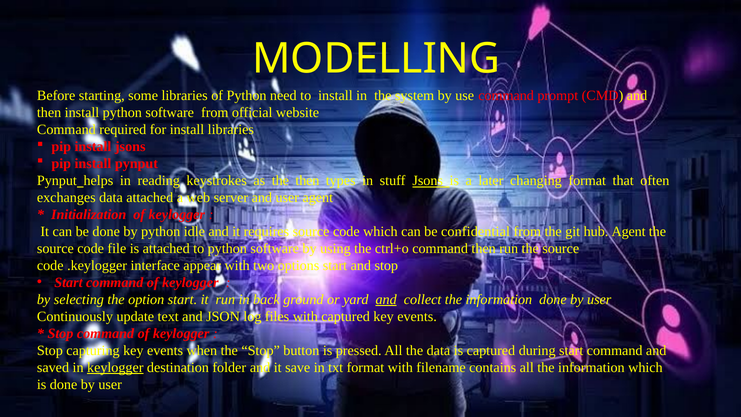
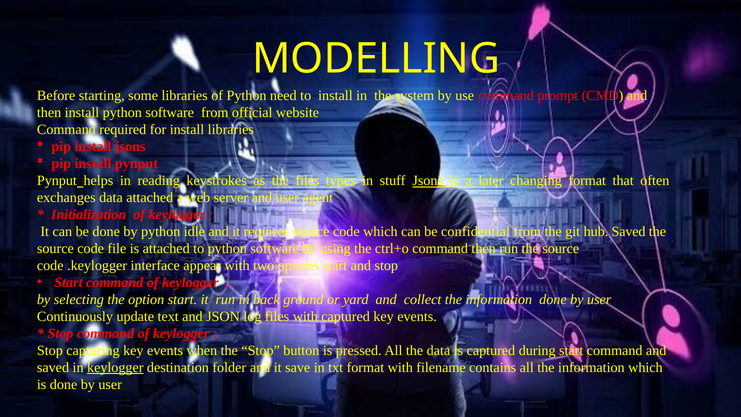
the then: then -> files (307, 181)
hub Agent: Agent -> Saved (629, 231)
and underline: present -> none (386, 299)
